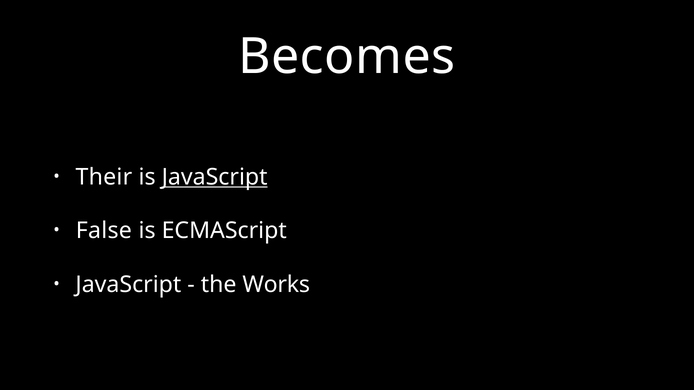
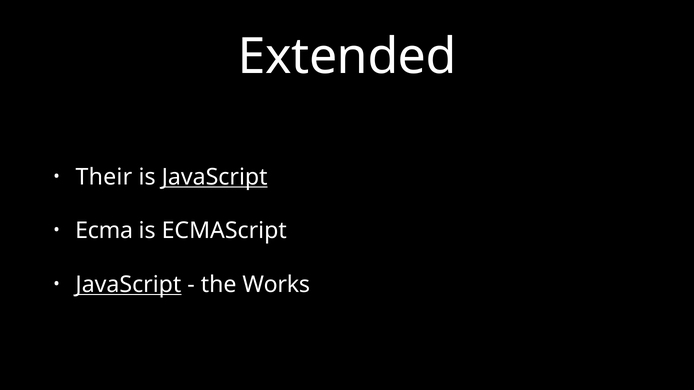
Becomes: Becomes -> Extended (347, 57)
False: False -> Ecma (104, 231)
JavaScript underline: none -> present (128, 285)
